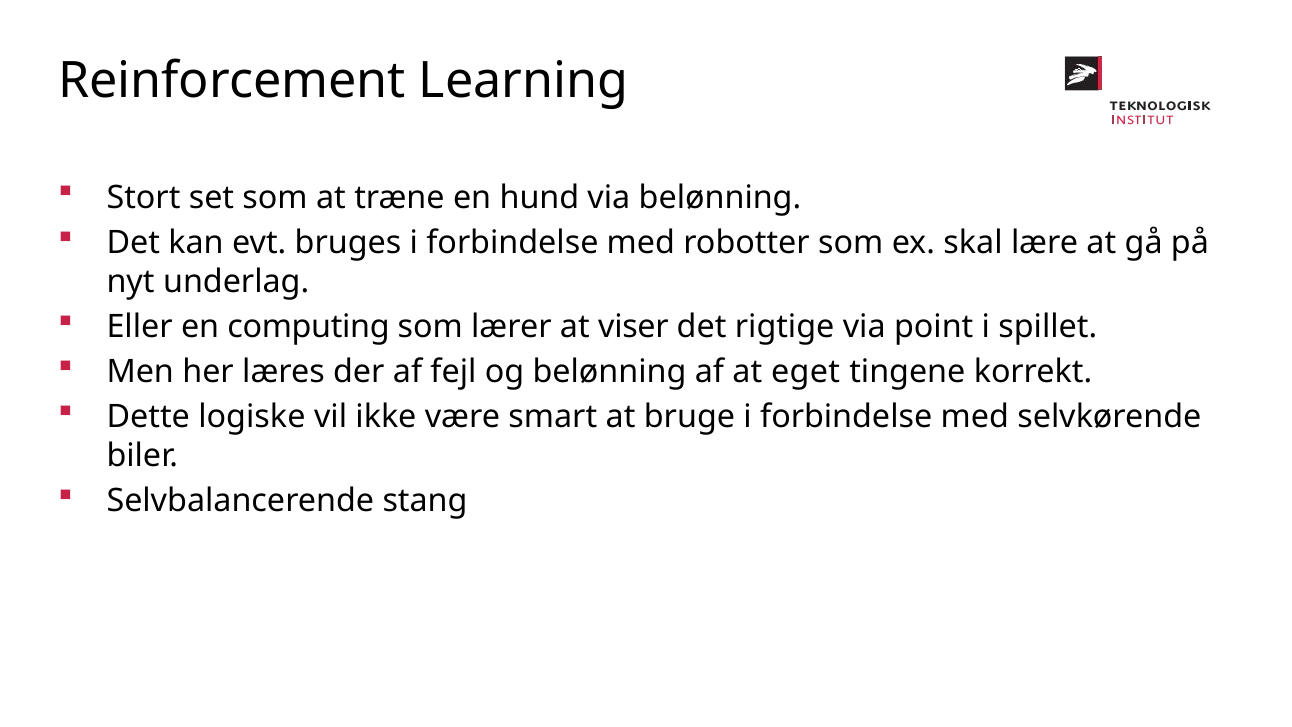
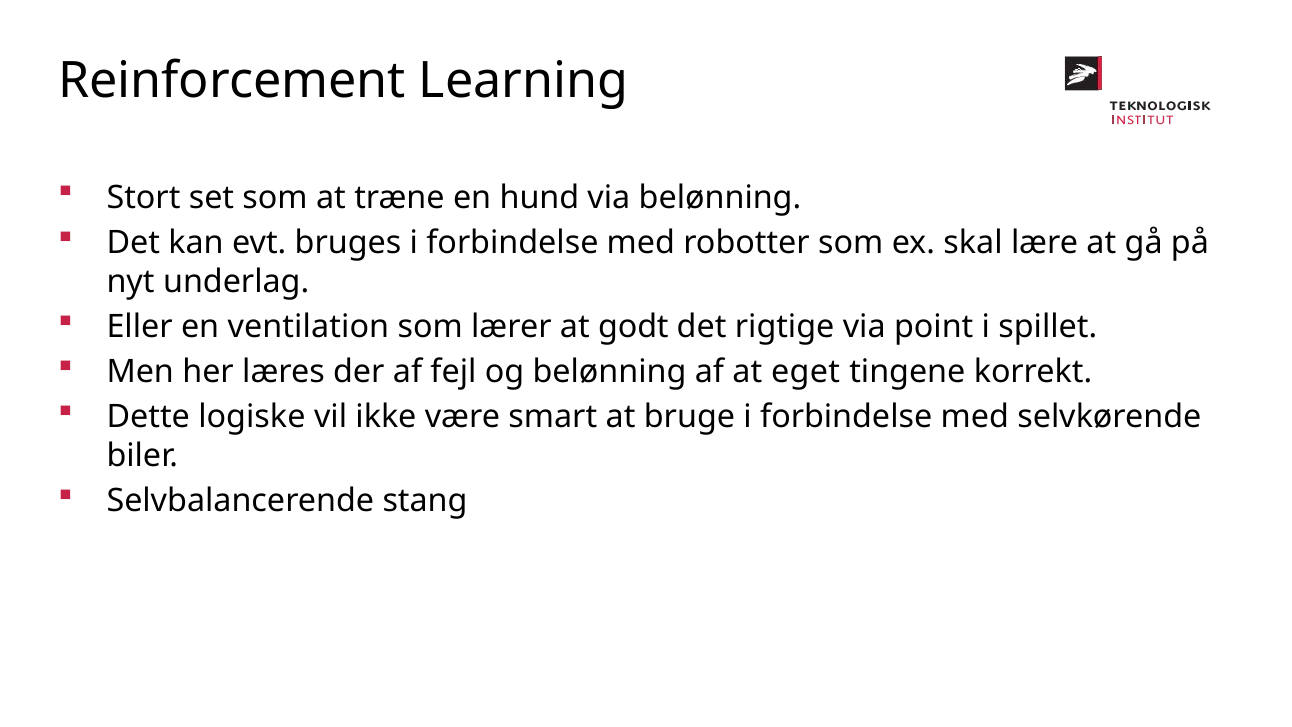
computing: computing -> ventilation (308, 327)
viser: viser -> godt (633, 327)
